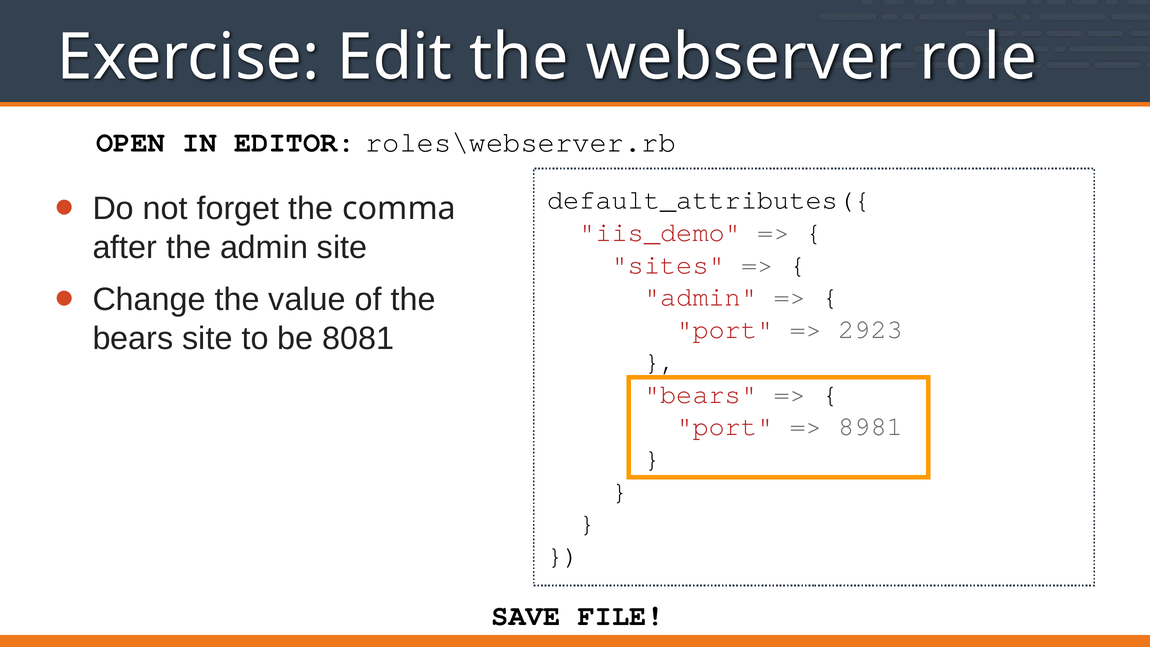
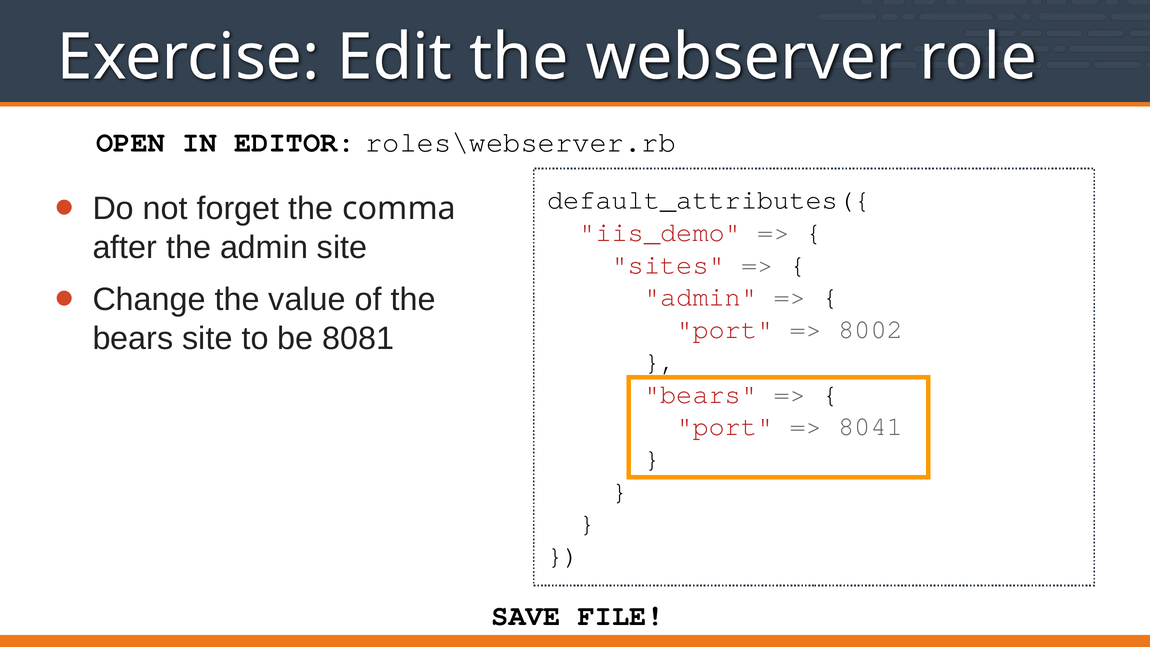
2923: 2923 -> 8002 (871, 329)
8981: 8981 -> 8041 (871, 426)
